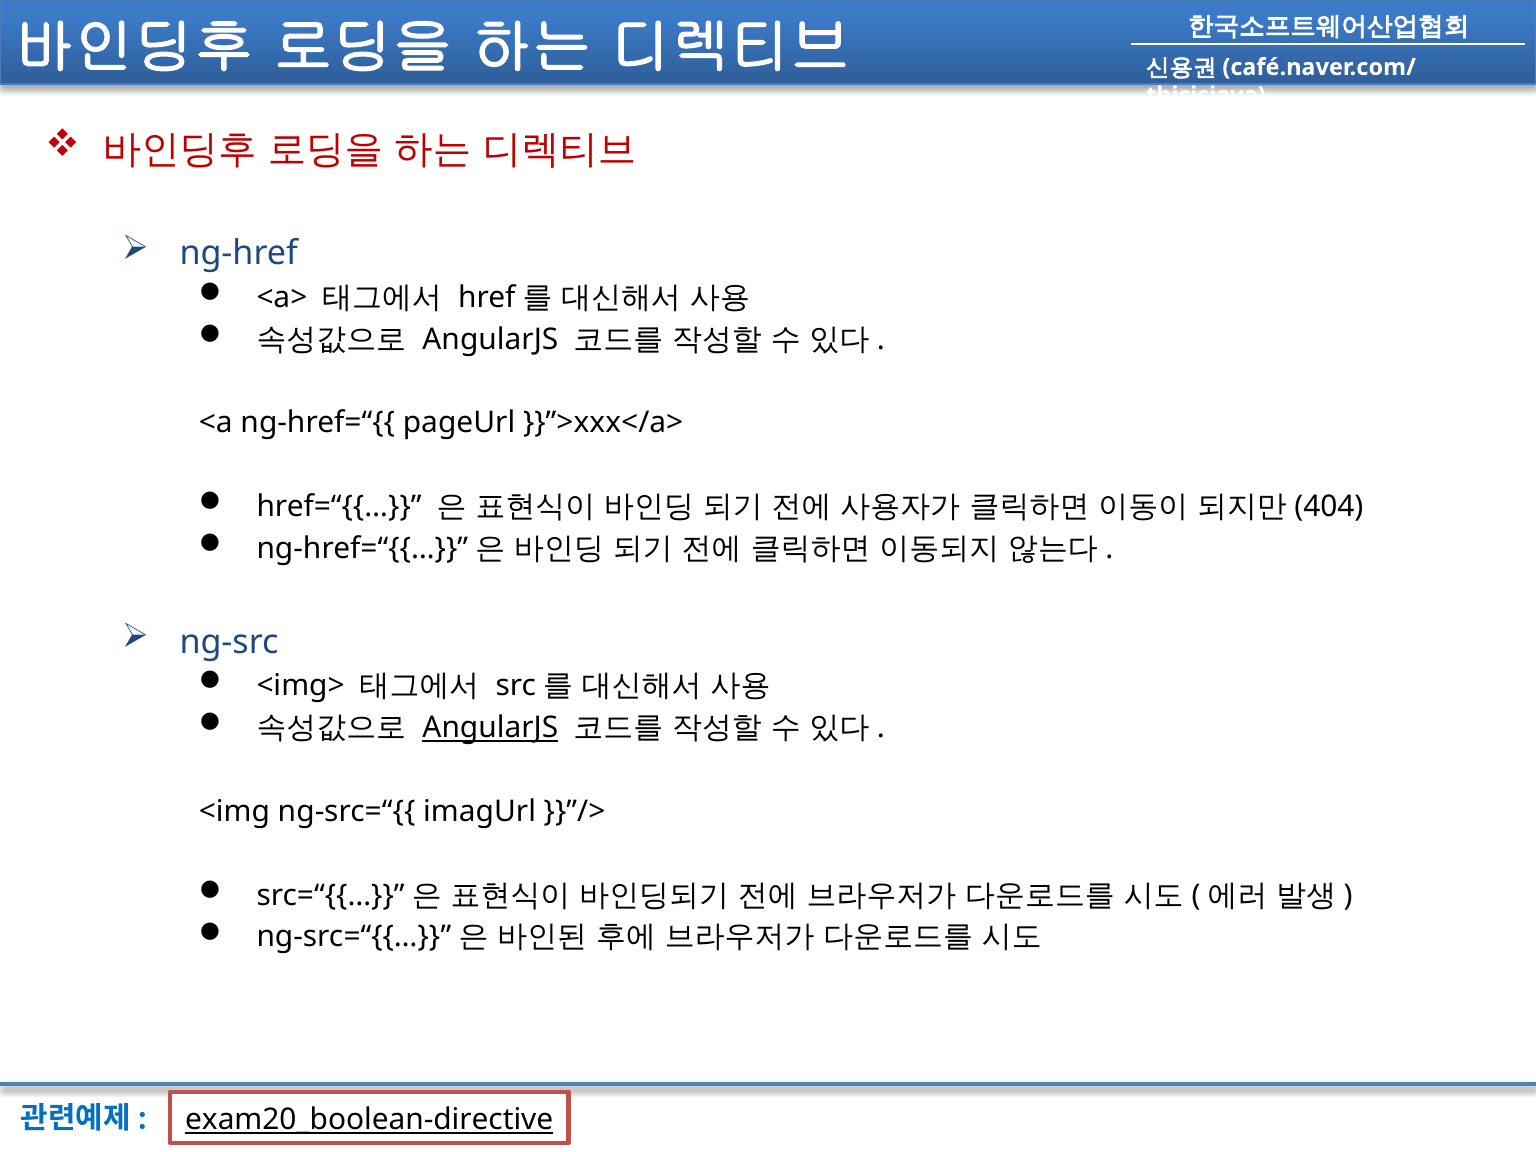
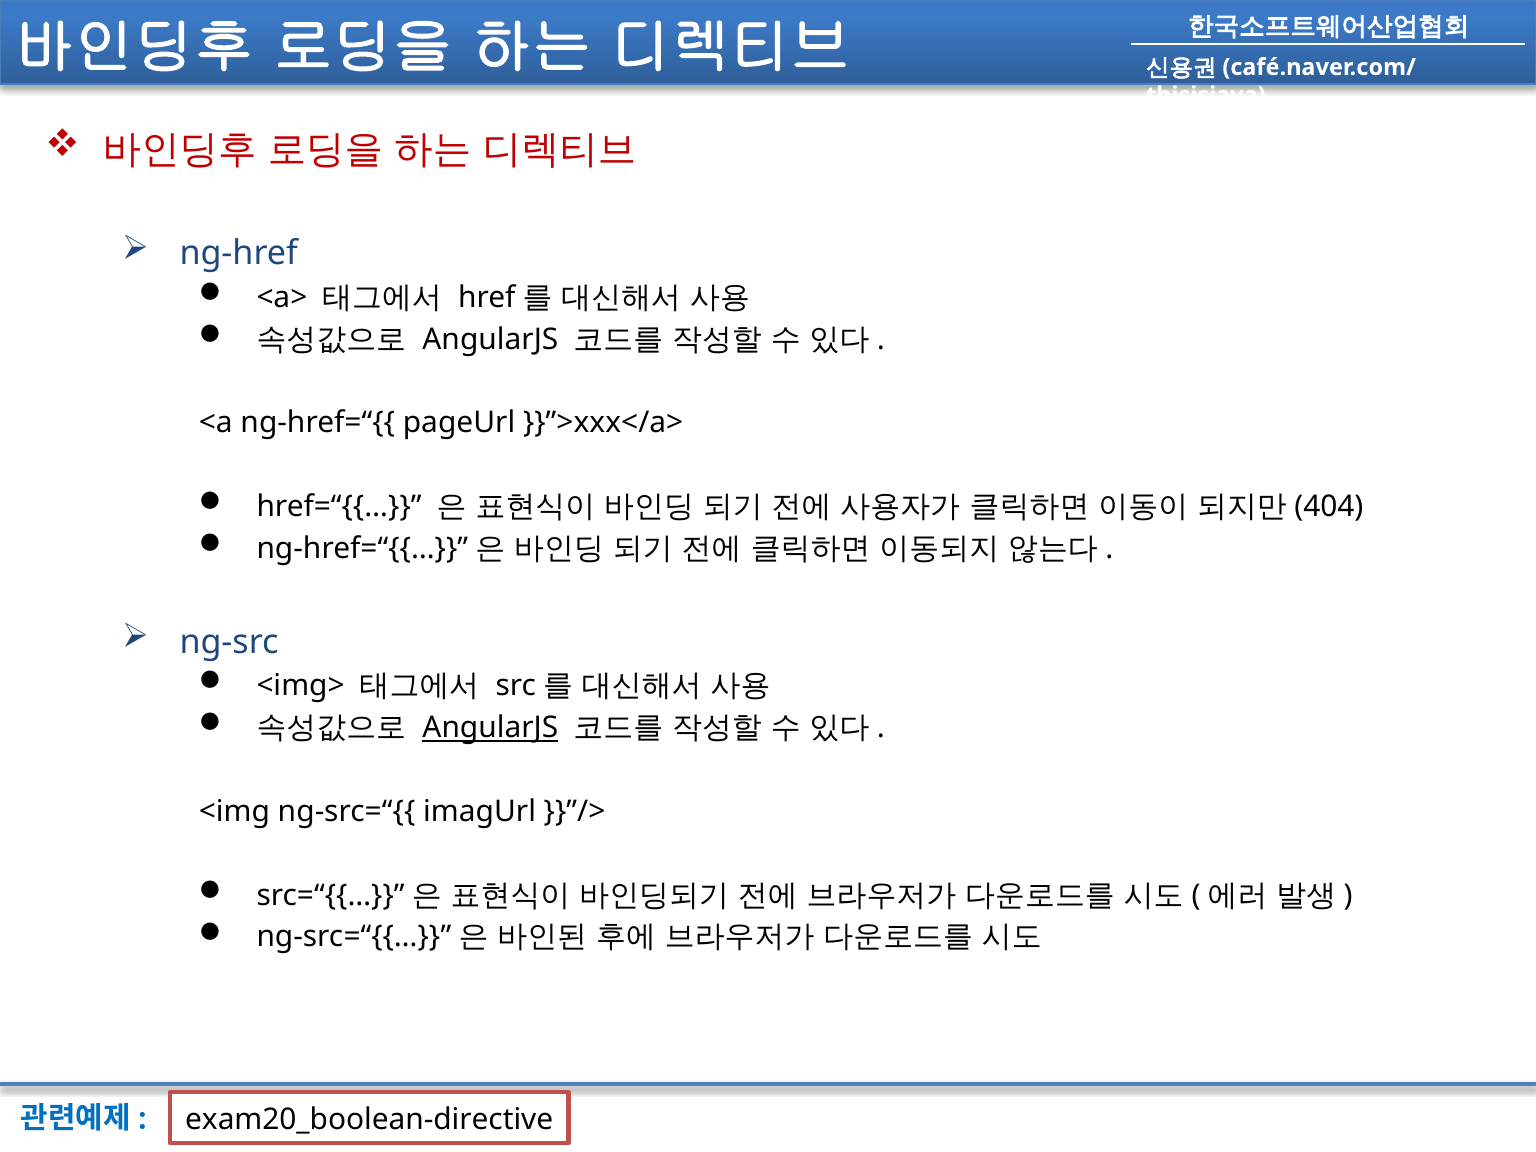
exam20_boolean-directive underline: present -> none (369, 1120)
